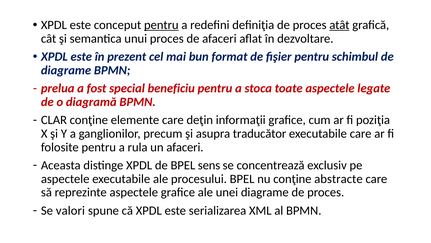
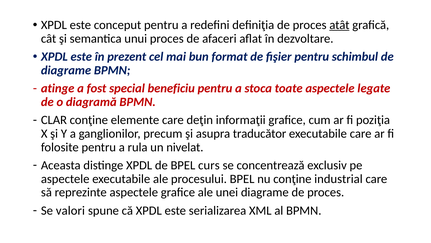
pentru underline: present -> none (161, 25)
prelua: prelua -> atinge (58, 88)
un afaceri: afaceri -> nivelat (185, 147)
sens: sens -> curs (209, 165)
abstracte: abstracte -> industrial (338, 178)
